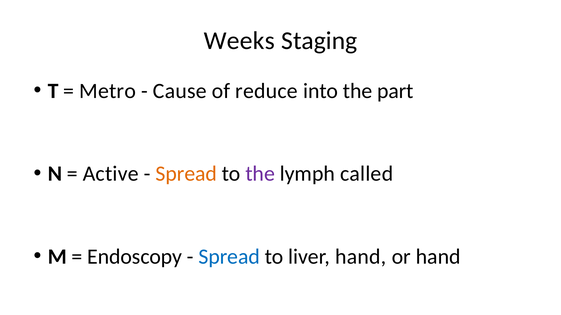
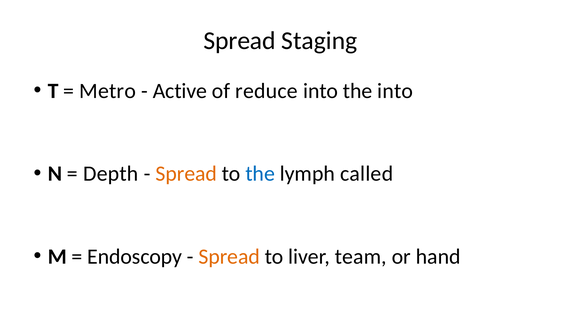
Weeks: Weeks -> Spread (240, 41)
Cause: Cause -> Active (180, 91)
the part: part -> into (395, 91)
Active: Active -> Depth (111, 174)
the colour: purple -> blue (260, 174)
Spread colour: blue -> orange (229, 257)
liver hand: hand -> team (361, 257)
